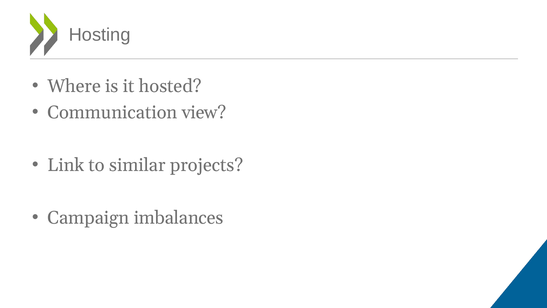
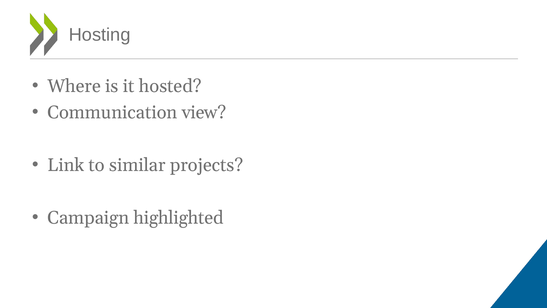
imbalances: imbalances -> highlighted (179, 217)
